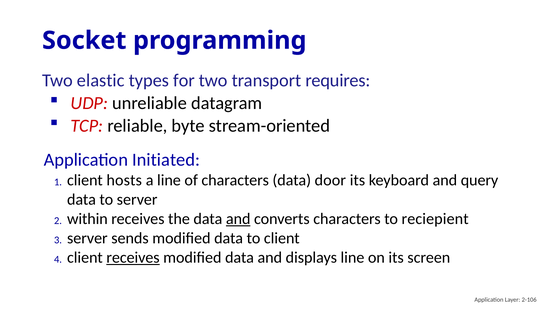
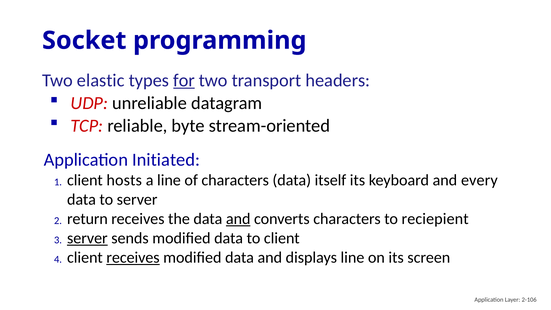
for underline: none -> present (184, 80)
requires: requires -> headers (338, 80)
door: door -> itself (330, 180)
query: query -> every (479, 180)
within: within -> return (87, 219)
server underline: none -> present (87, 238)
